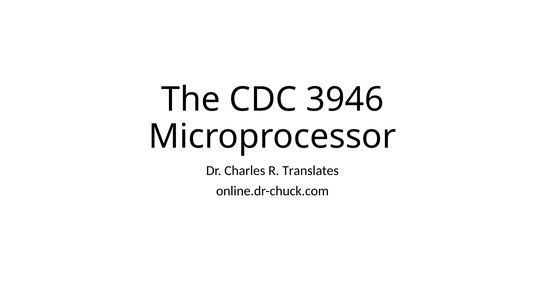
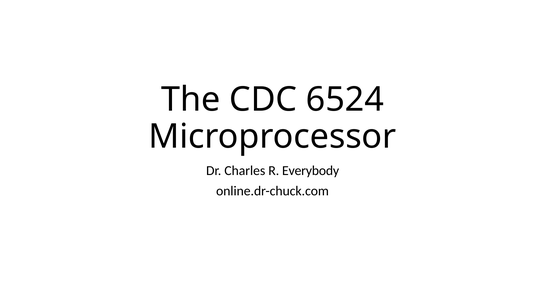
3946: 3946 -> 6524 (345, 99)
Translates: Translates -> Everybody (311, 170)
